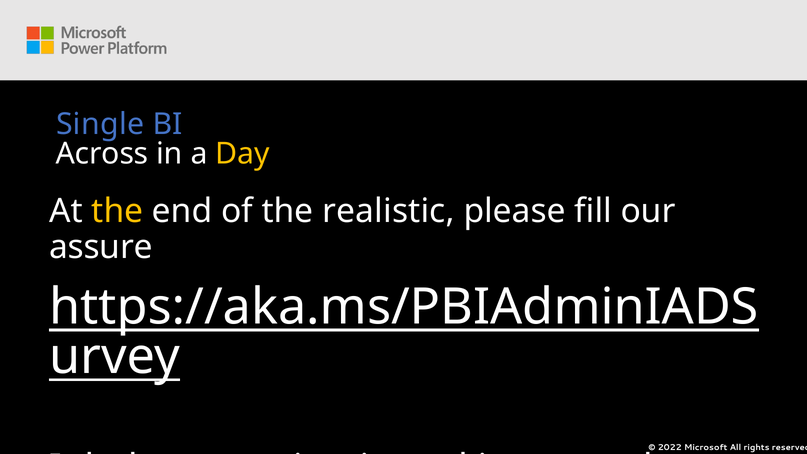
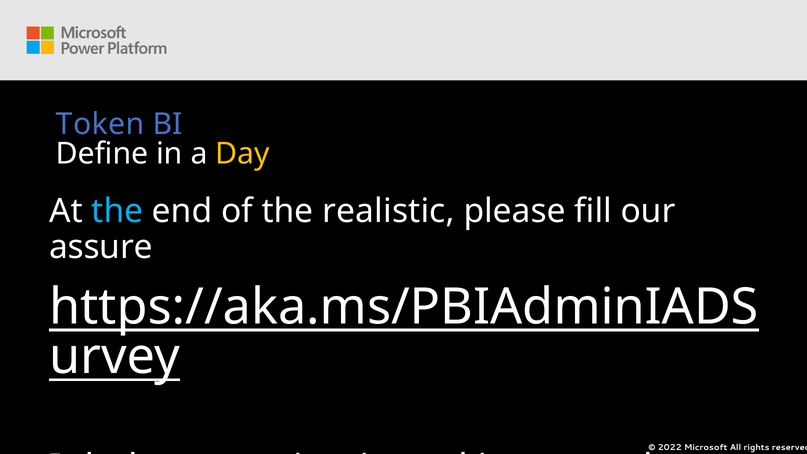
Single: Single -> Token (100, 124)
Across: Across -> Define (102, 154)
the colour: yellow -> light blue (117, 211)
